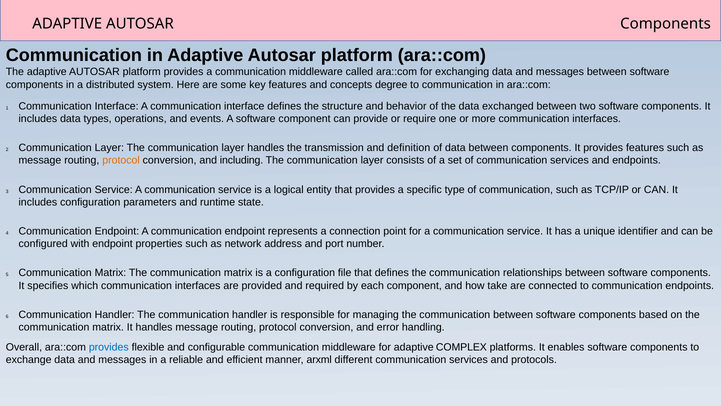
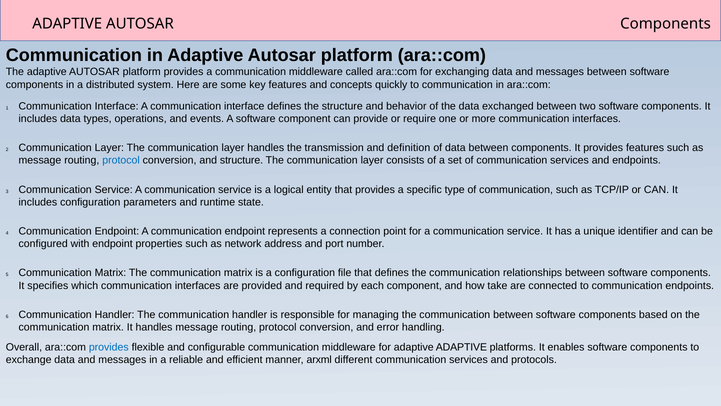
degree: degree -> quickly (391, 85)
protocol colour: orange -> blue (121, 160)
and including: including -> structure (242, 160)
adaptive COMPLEX: COMPLEX -> ADAPTIVE (461, 347)
